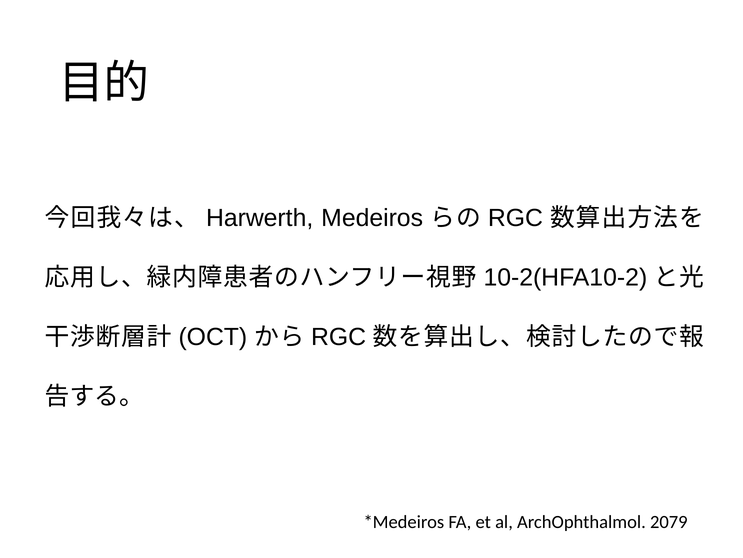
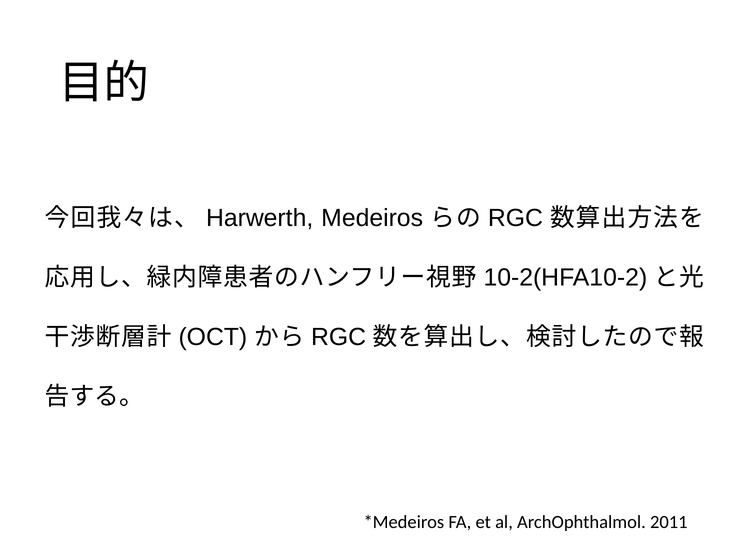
2079: 2079 -> 2011 (669, 521)
